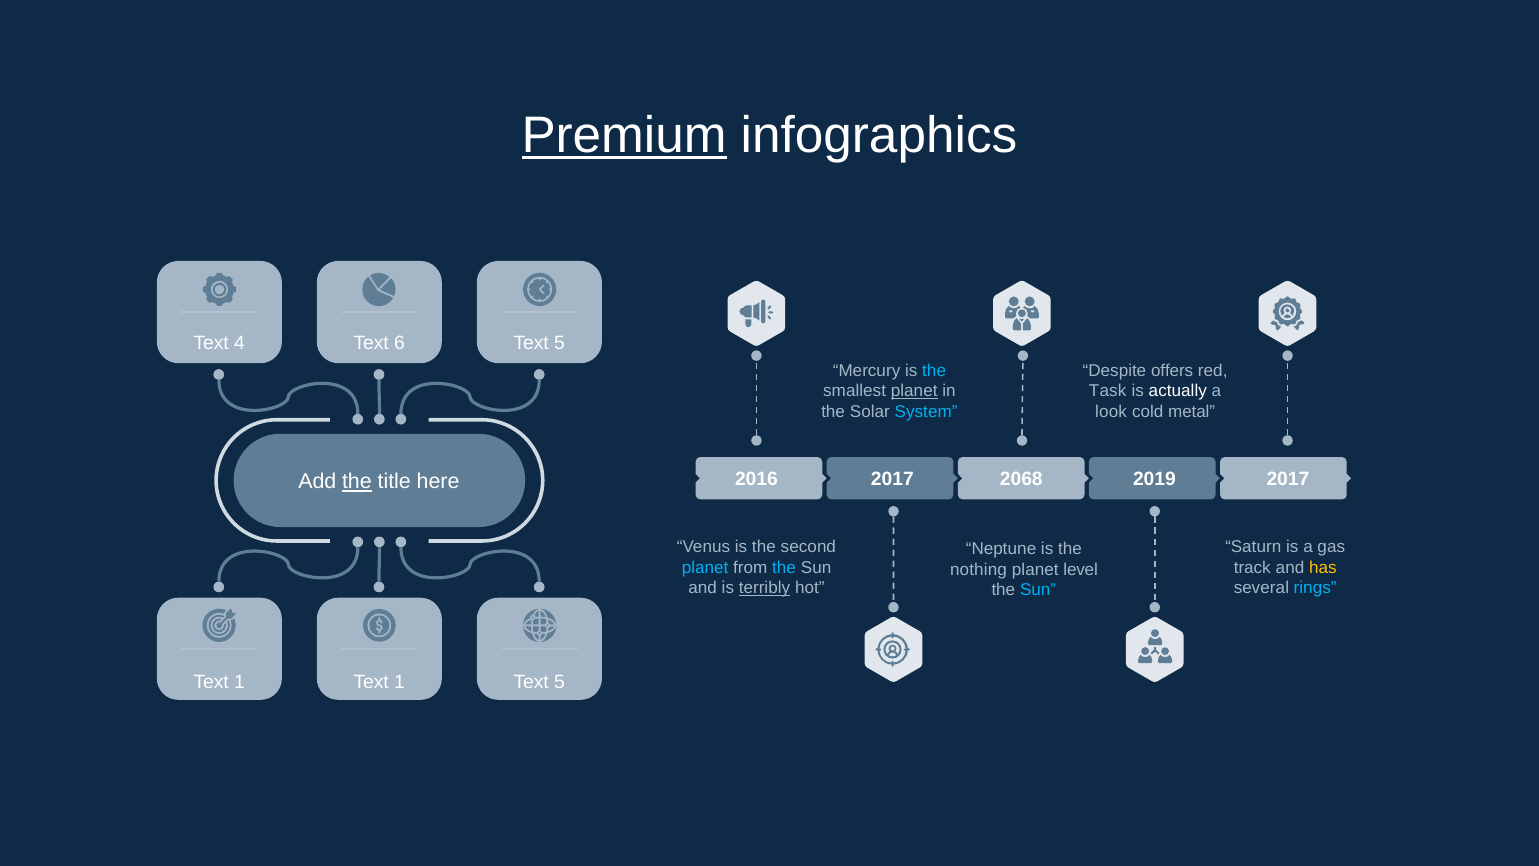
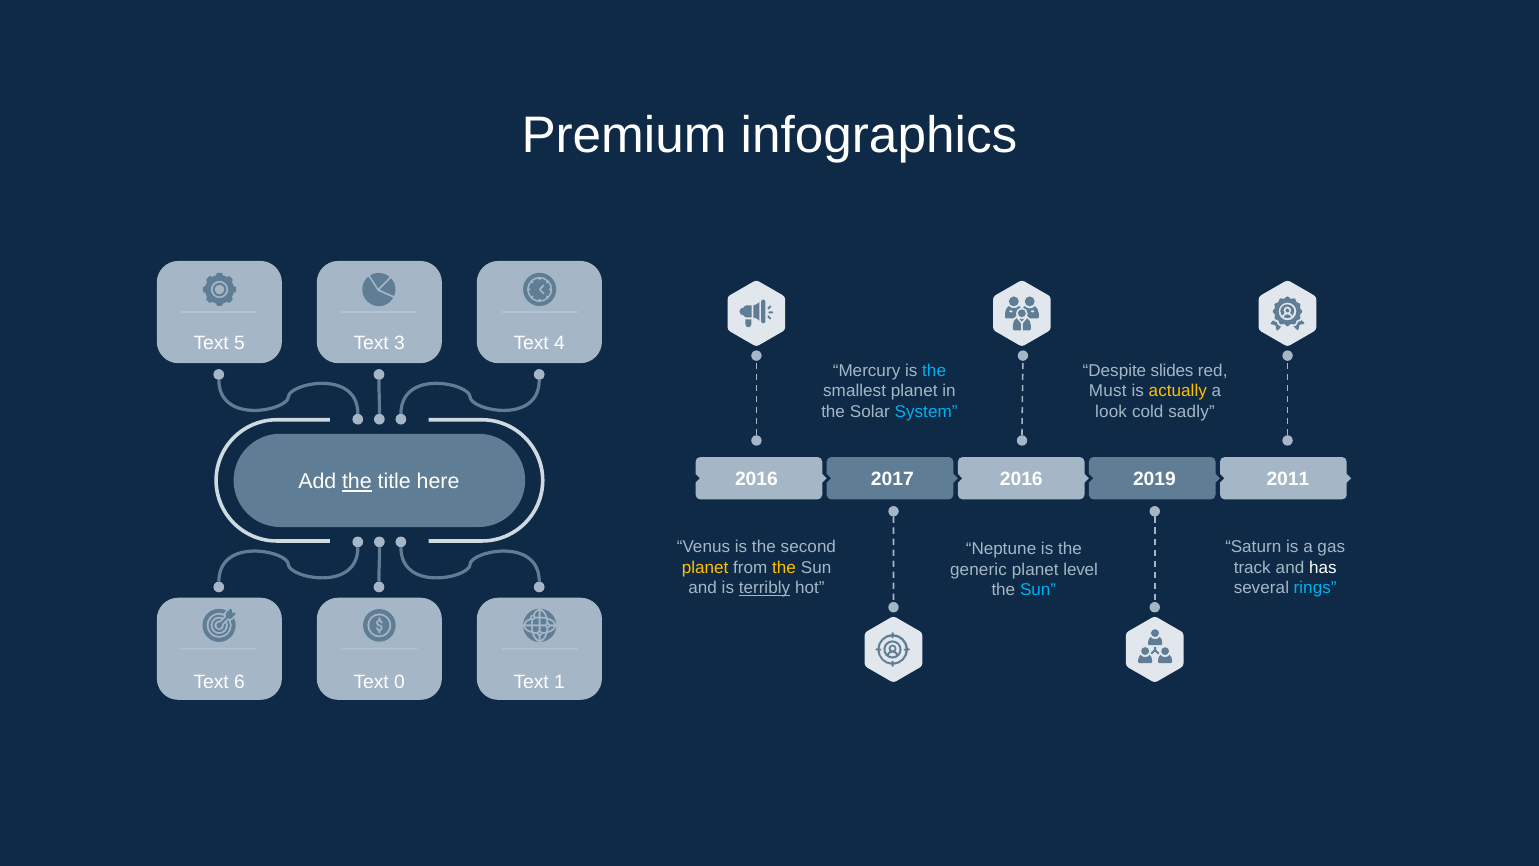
Premium underline: present -> none (624, 136)
4: 4 -> 5 (240, 343)
6: 6 -> 3 (400, 343)
5: 5 -> 4 (559, 343)
offers: offers -> slides (1172, 371)
planet underline: present -> none (914, 391)
Task: Task -> Must (1108, 391)
actually colour: white -> yellow (1178, 391)
metal: metal -> sadly (1191, 412)
2017 2068: 2068 -> 2016 (1021, 479)
2019 2017: 2017 -> 2011 (1288, 479)
planet colour: light blue -> yellow (705, 567)
the colour: light blue -> yellow (784, 567)
has colour: yellow -> white (1323, 567)
nothing: nothing -> generic (978, 569)
1: 1 -> 6 (240, 682)
1: 1 -> 0 (400, 682)
5: 5 -> 1 (559, 682)
